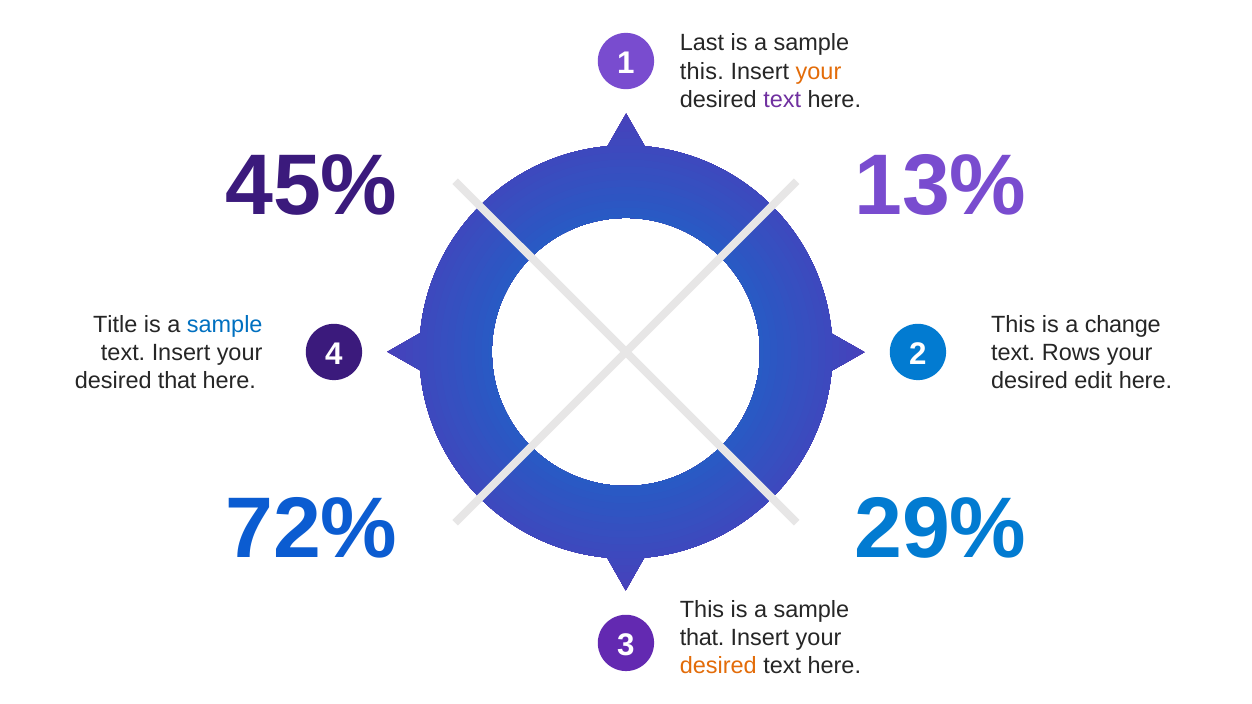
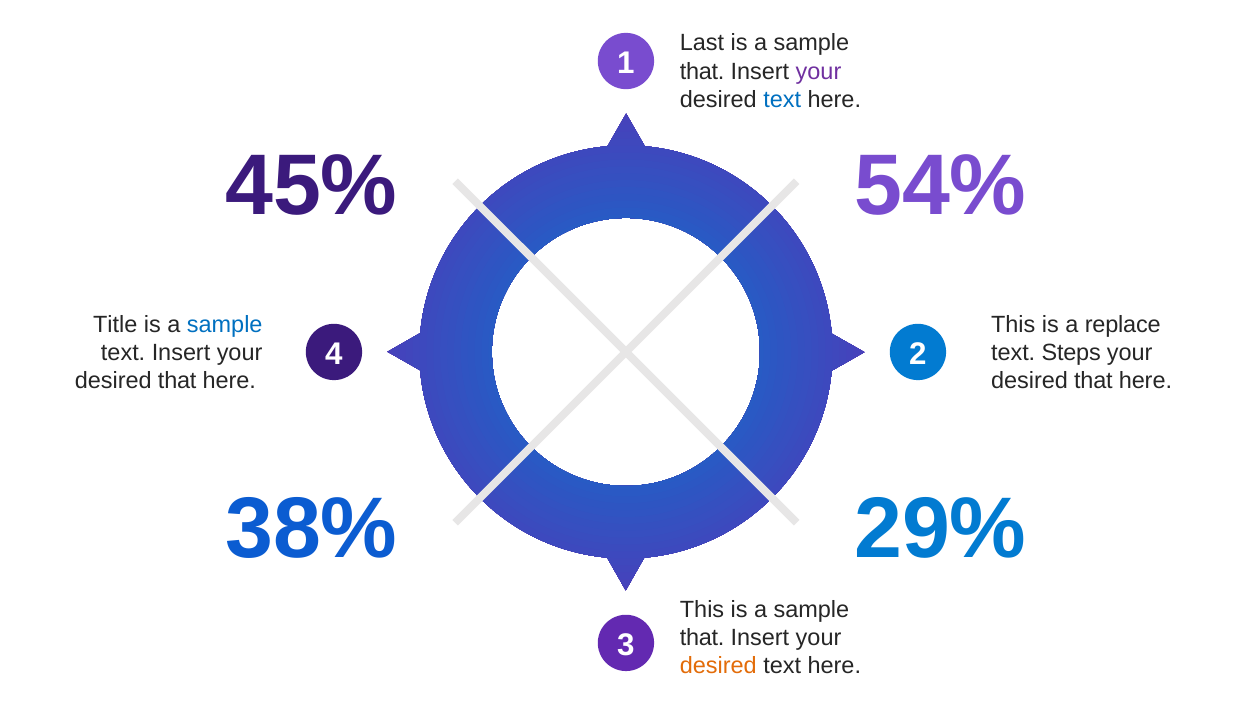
this: this -> that (702, 71)
your colour: orange -> purple (819, 71)
text colour: purple -> blue (782, 100)
13%: 13% -> 54% (940, 186)
change: change -> replace (1123, 325)
Rows: Rows -> Steps (1071, 353)
edit: edit -> that (1093, 381)
72%: 72% -> 38% (311, 529)
